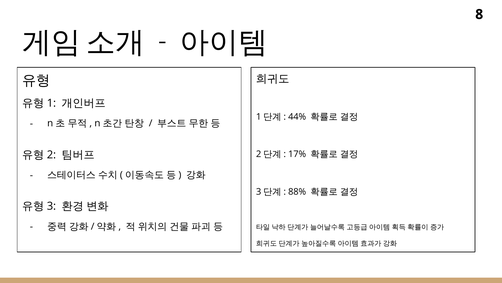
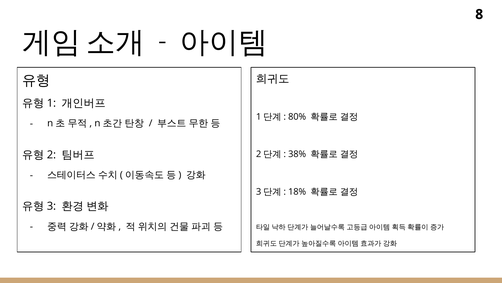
44%: 44% -> 80% (297, 117)
17%: 17% -> 38% (297, 154)
88%: 88% -> 18% (297, 191)
